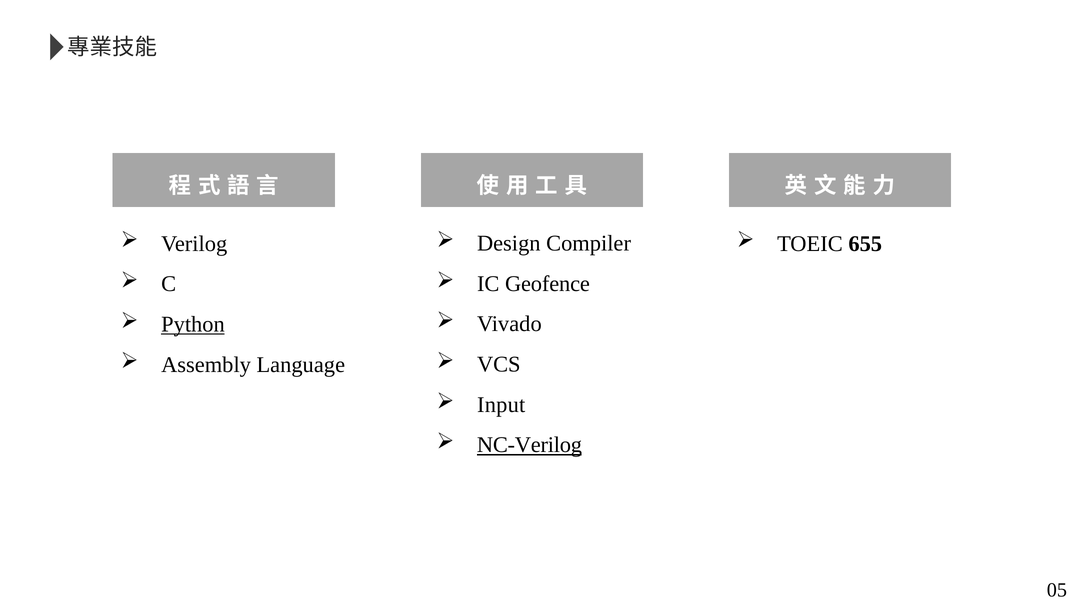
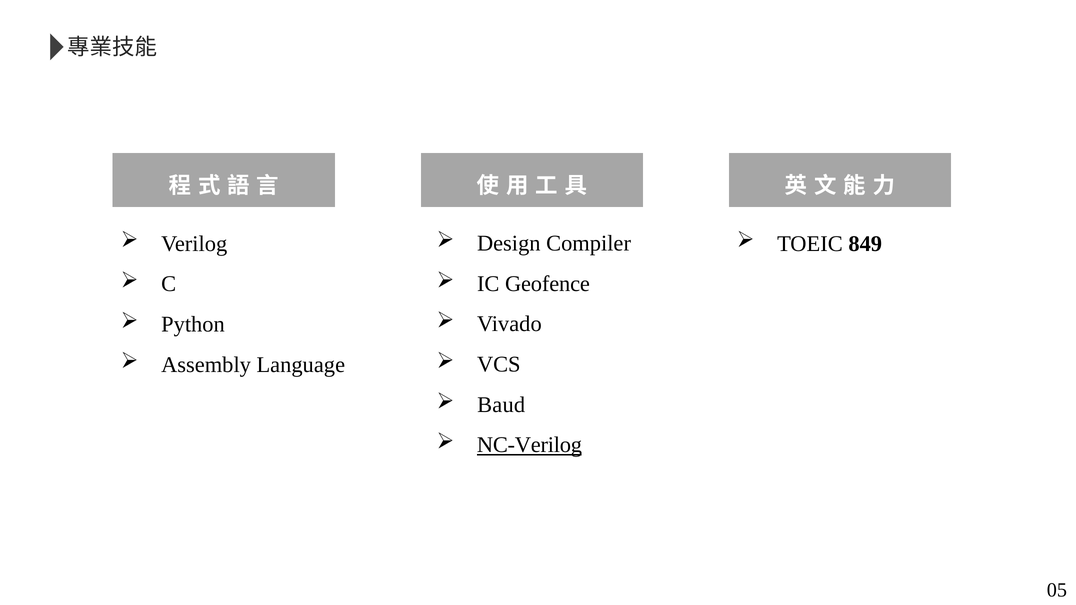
655: 655 -> 849 (865, 244)
Python underline: present -> none (193, 324)
Input: Input -> Baud (501, 405)
